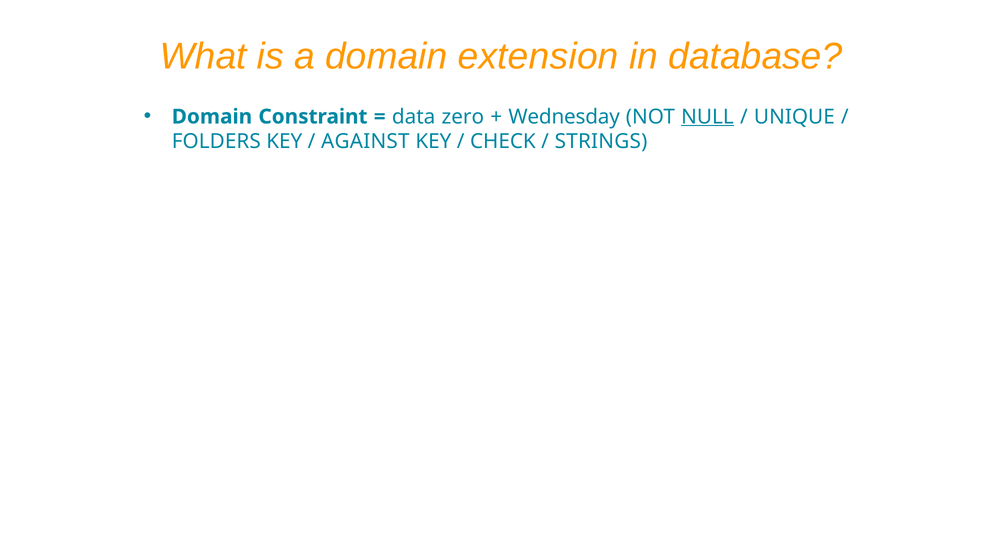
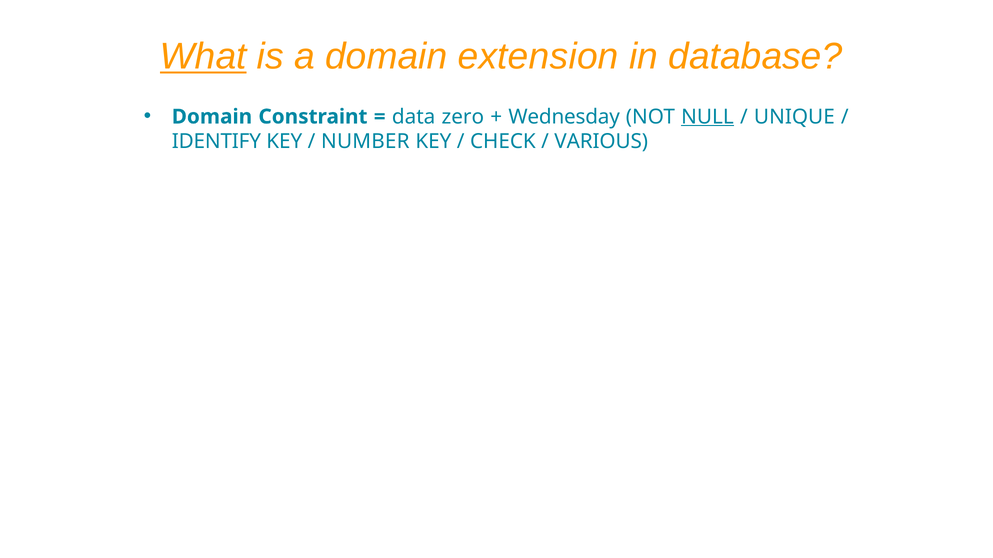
What underline: none -> present (203, 57)
FOLDERS: FOLDERS -> IDENTIFY (216, 142)
AGAINST: AGAINST -> NUMBER (365, 142)
STRINGS: STRINGS -> VARIOUS (601, 142)
